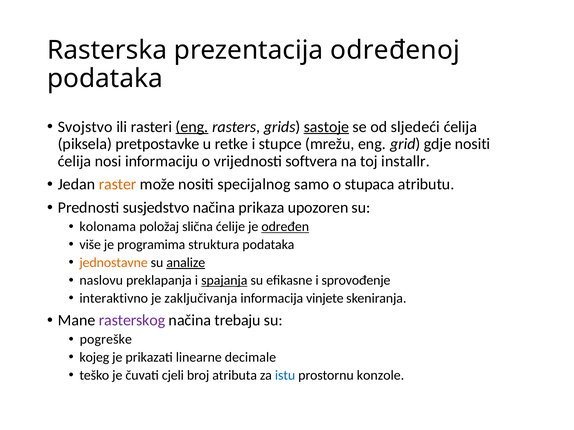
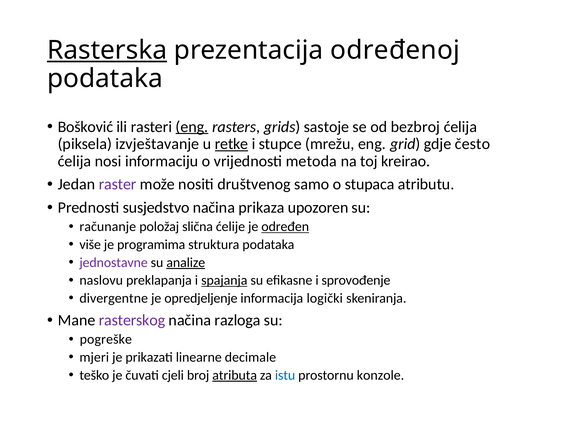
Rasterska underline: none -> present (107, 50)
Svojstvo: Svojstvo -> Bošković (85, 127)
sastoje underline: present -> none (326, 127)
sljedeći: sljedeći -> bezbroj (415, 127)
pretpostavke: pretpostavke -> izvještavanje (157, 144)
retke underline: none -> present (232, 144)
gdje nositi: nositi -> često (472, 144)
softvera: softvera -> metoda (311, 161)
installr: installr -> kreirao (406, 161)
raster colour: orange -> purple (118, 185)
specijalnog: specijalnog -> društvenog (254, 185)
kolonama: kolonama -> računanje (108, 227)
jednostavne colour: orange -> purple (114, 263)
interaktivno: interaktivno -> divergentne (114, 299)
zaključivanja: zaključivanja -> opredjeljenje (201, 299)
vinjete: vinjete -> logički (325, 299)
trebaju: trebaju -> razloga (238, 321)
kojeg: kojeg -> mjeri (94, 358)
atributa underline: none -> present (235, 376)
